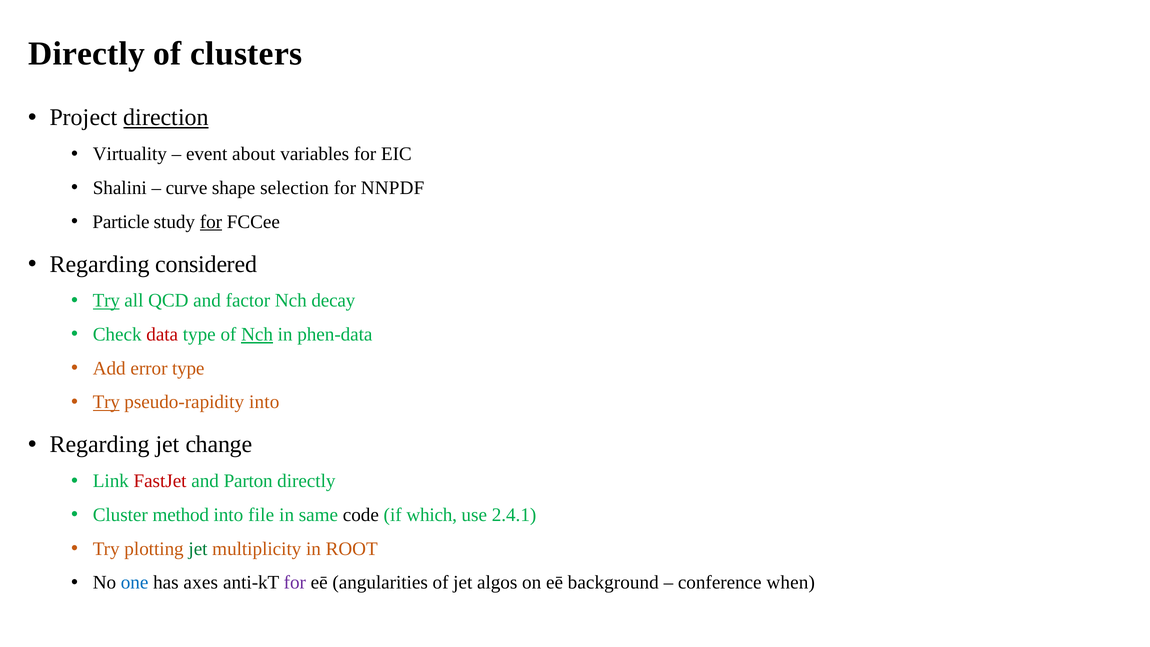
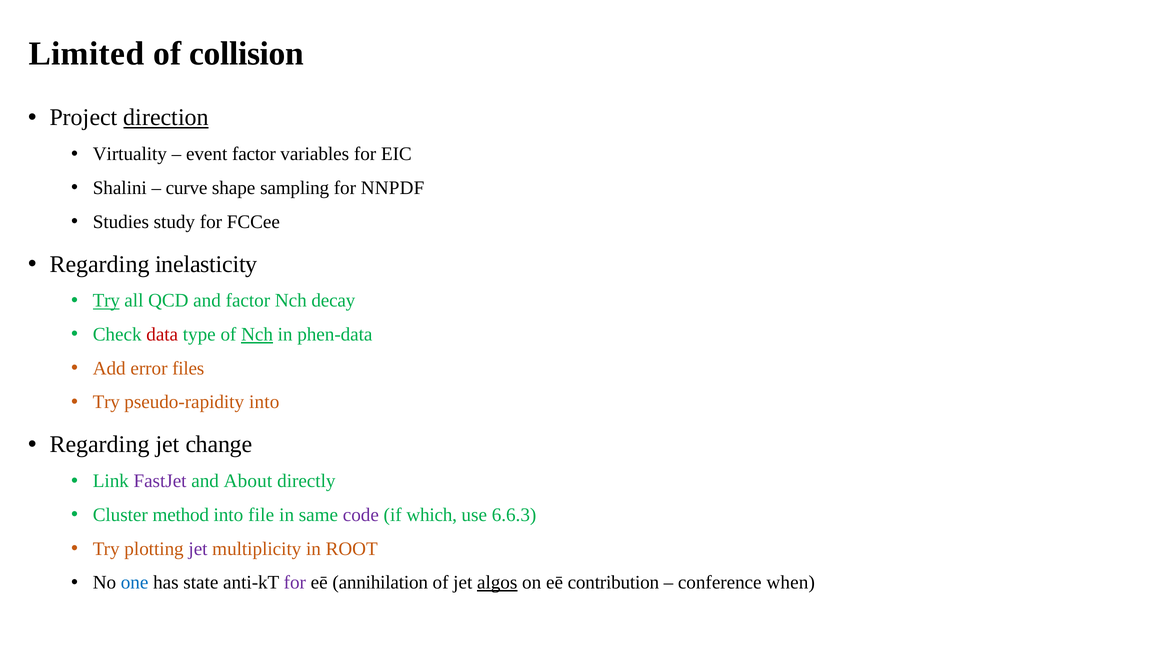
Directly: Directly -> Limited (86, 54)
clusters: clusters -> collision (247, 54)
event about: about -> factor (254, 154)
selection: selection -> sampling (295, 188)
Particle: Particle -> Studies (121, 222)
for underline: present -> none (211, 222)
considered: considered -> inelasticity (206, 264)
error type: type -> files (188, 368)
Try underline: present -> none (106, 402)
FastJet colour: red -> purple (160, 481)
Parton: Parton -> About (248, 481)
code colour: black -> purple (361, 515)
2.4.1: 2.4.1 -> 6.6.3 (514, 515)
jet colour: green -> purple (198, 549)
axes: axes -> state (201, 582)
angularities: angularities -> annihilation (380, 582)
algos underline: none -> present (497, 582)
background: background -> contribution (613, 582)
